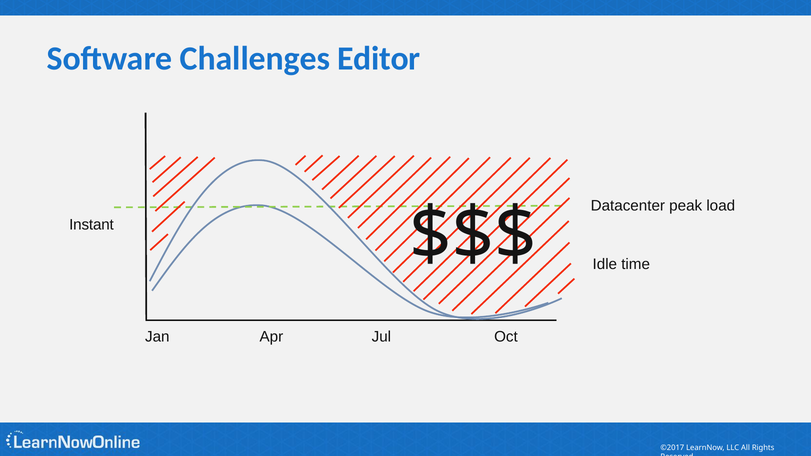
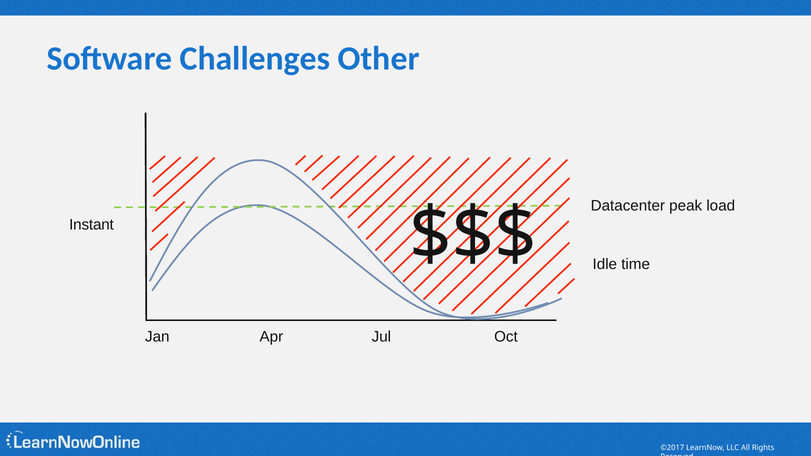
Editor: Editor -> Other (379, 59)
